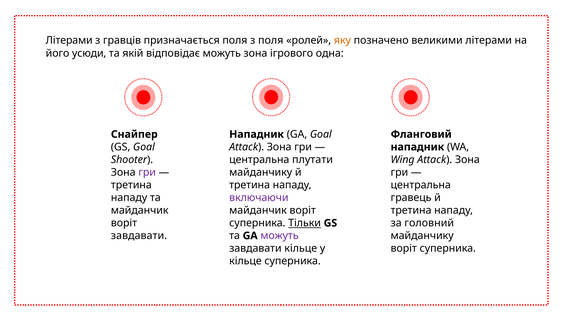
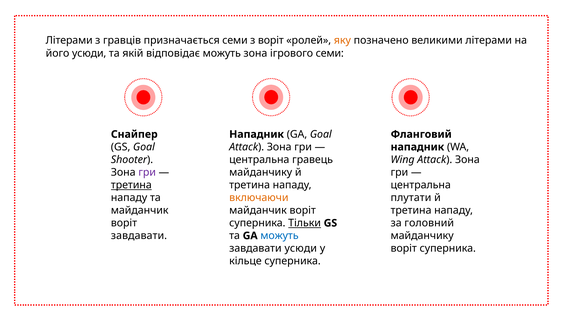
призначається поля: поля -> семи (235, 40)
з поля: поля -> воріт (271, 40)
ігрового одна: одна -> семи (330, 53)
плутати: плутати -> гравець (313, 159)
третина underline: none -> present (131, 185)
включаючи colour: purple -> orange (259, 197)
гравець: гравець -> плутати (411, 197)
можуть colour: purple -> blue (279, 236)
завдавати кільце: кільце -> усюди (301, 248)
